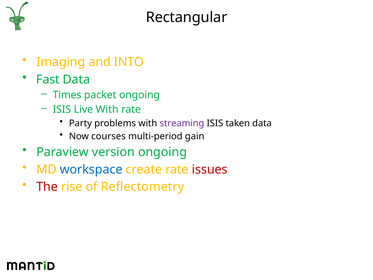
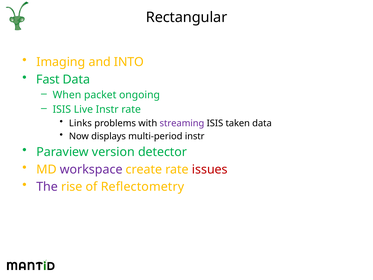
Times: Times -> When (67, 95)
Live With: With -> Instr (107, 109)
Party: Party -> Links (80, 123)
courses: courses -> displays (109, 136)
multi-period gain: gain -> instr (195, 136)
version ongoing: ongoing -> detector (163, 152)
workspace colour: blue -> purple (91, 169)
The colour: red -> purple (47, 187)
